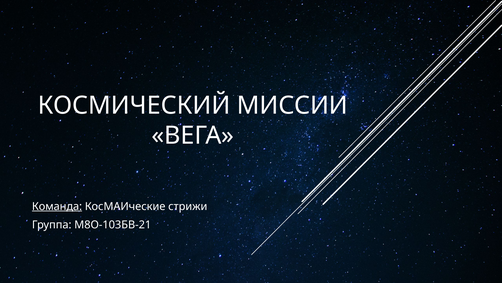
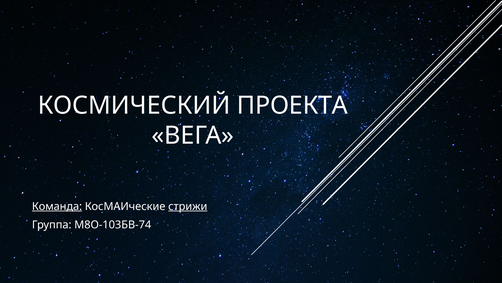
МИССИИ: МИССИИ -> ПРОЕКТА (292, 105)
стрижи underline: none -> present (188, 206)
М8О-103БВ-21: М8О-103БВ-21 -> М8О-103БВ-74 (113, 224)
